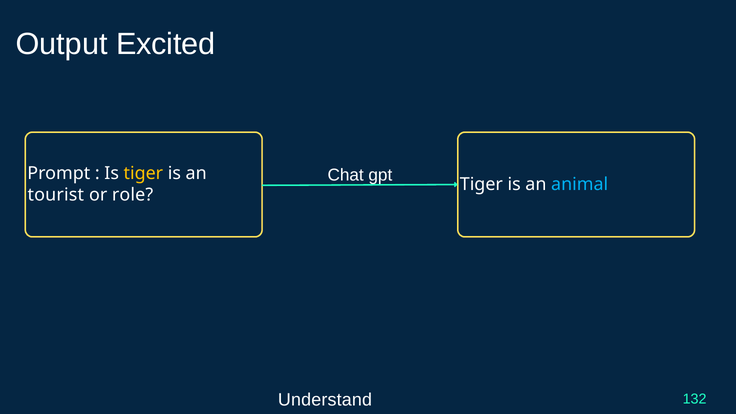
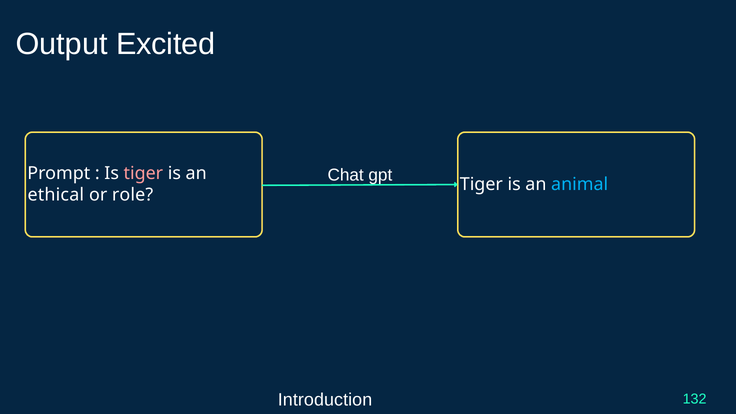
tiger colour: yellow -> pink (143, 174)
tourist: tourist -> ethical (56, 195)
Understand: Understand -> Introduction (325, 400)
